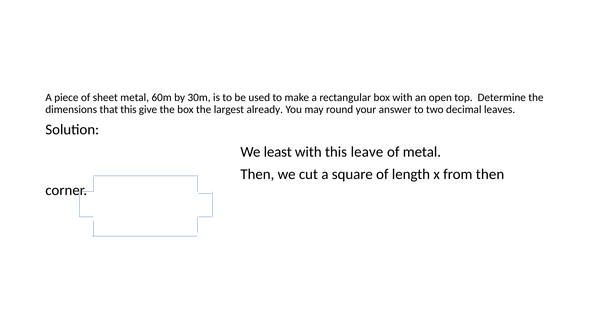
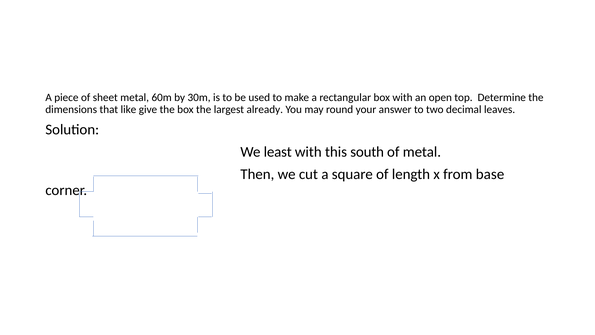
that this: this -> like (128, 109)
leave: leave -> south (367, 152)
from then: then -> base (490, 174)
